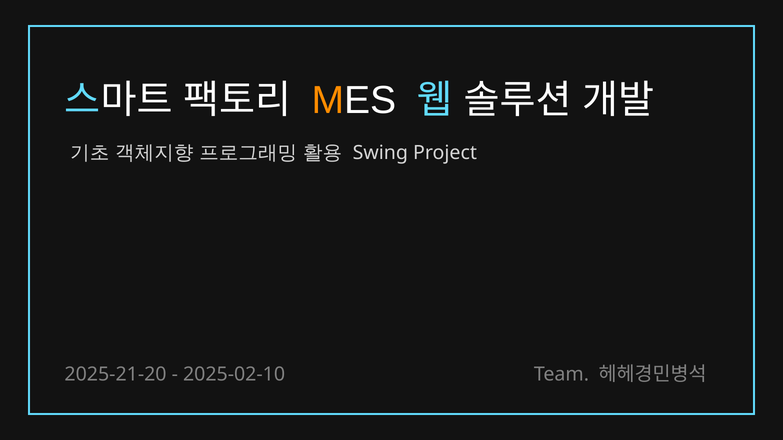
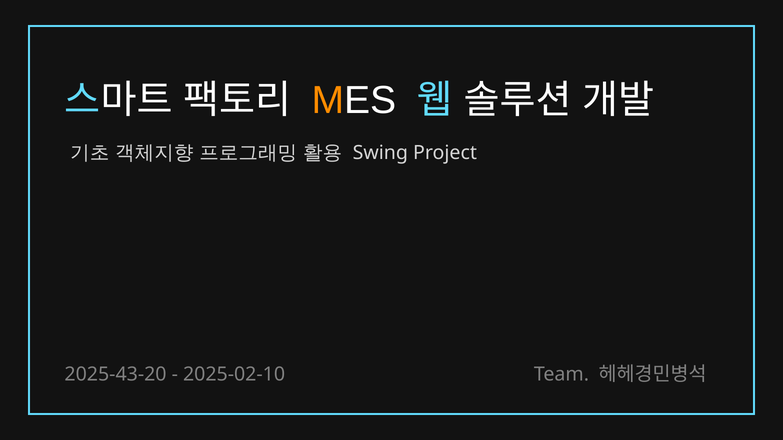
2025-21-20: 2025-21-20 -> 2025-43-20 (116, 375)
